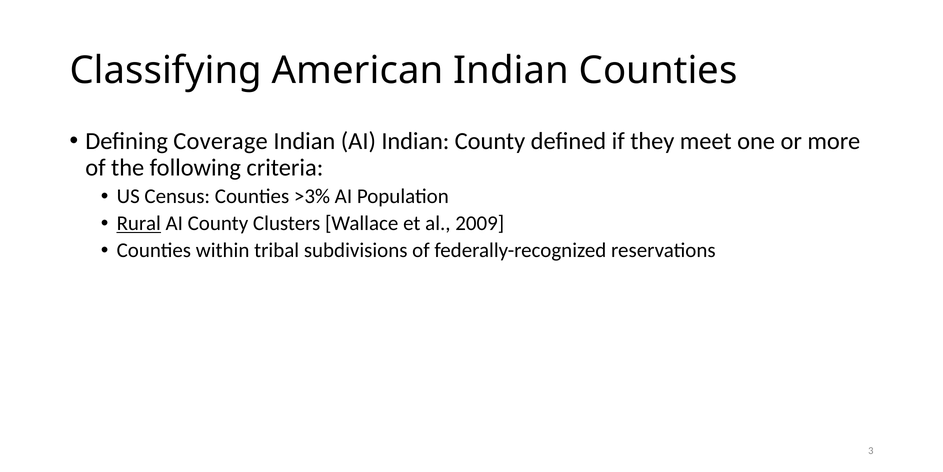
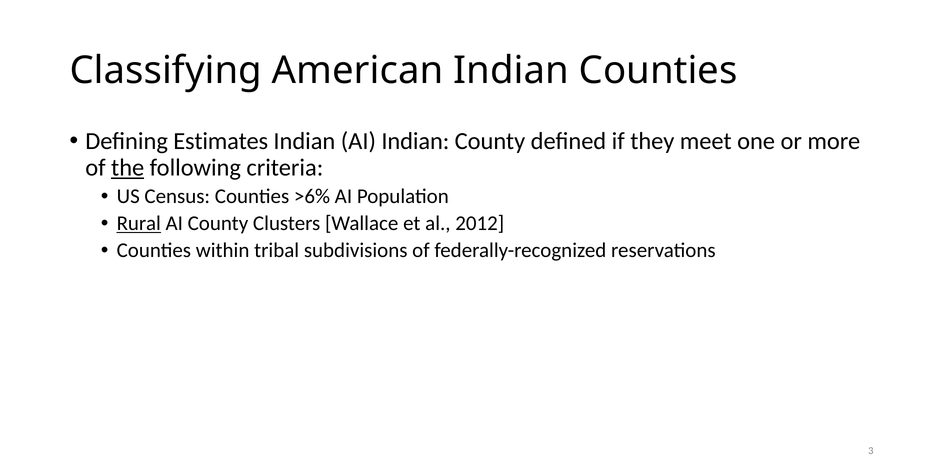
Coverage: Coverage -> Estimates (221, 141)
the underline: none -> present (128, 167)
>3%: >3% -> >6% (312, 196)
2009: 2009 -> 2012 (480, 223)
